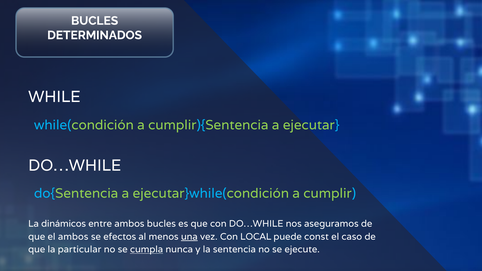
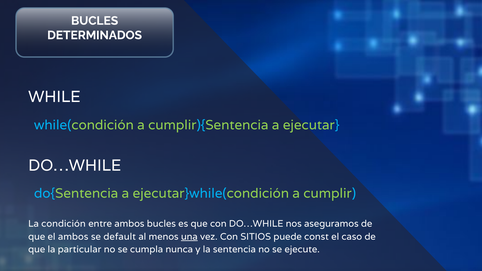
dinámicos: dinámicos -> condición (63, 224)
efectos: efectos -> default (120, 237)
LOCAL: LOCAL -> SITIOS (256, 237)
cumpla underline: present -> none (147, 250)
